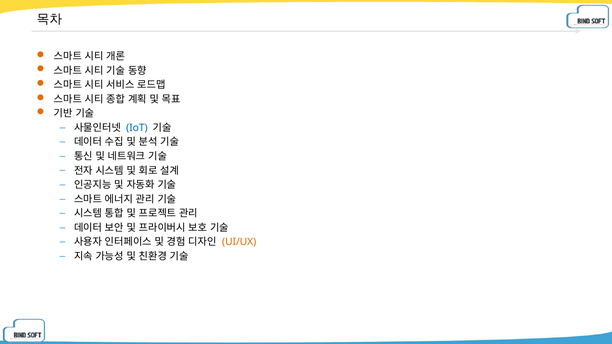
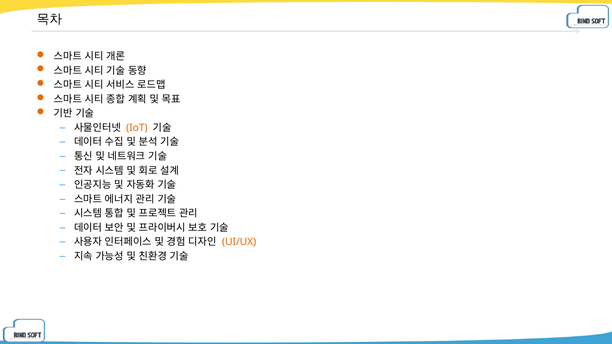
IoT colour: blue -> orange (137, 128)
